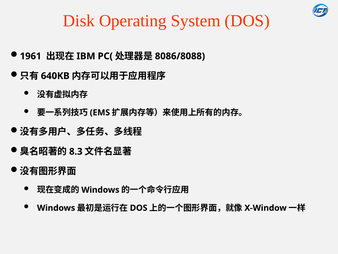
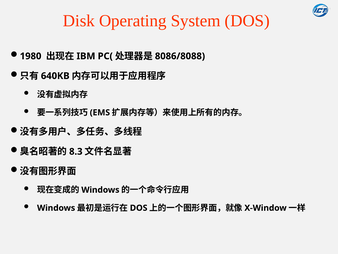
1961: 1961 -> 1980 (31, 56)
